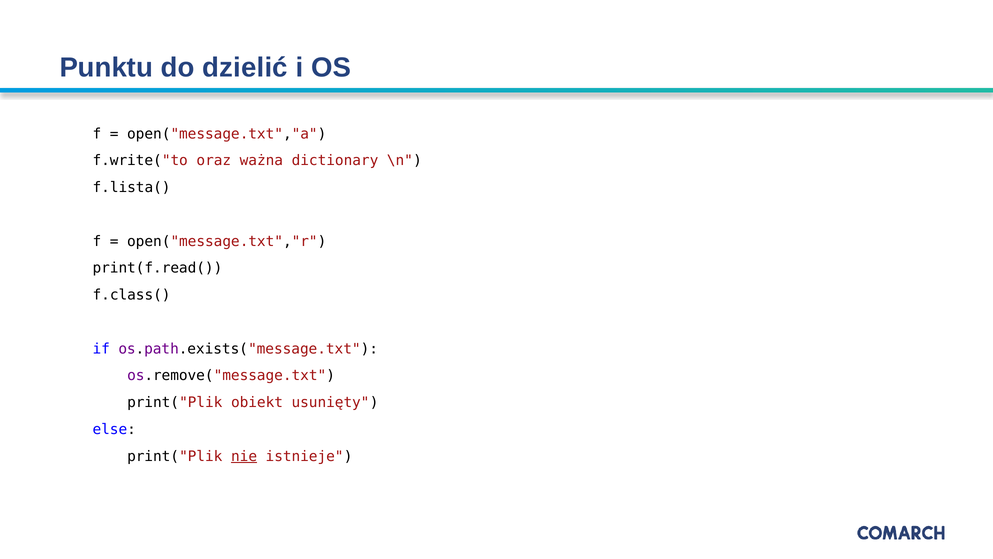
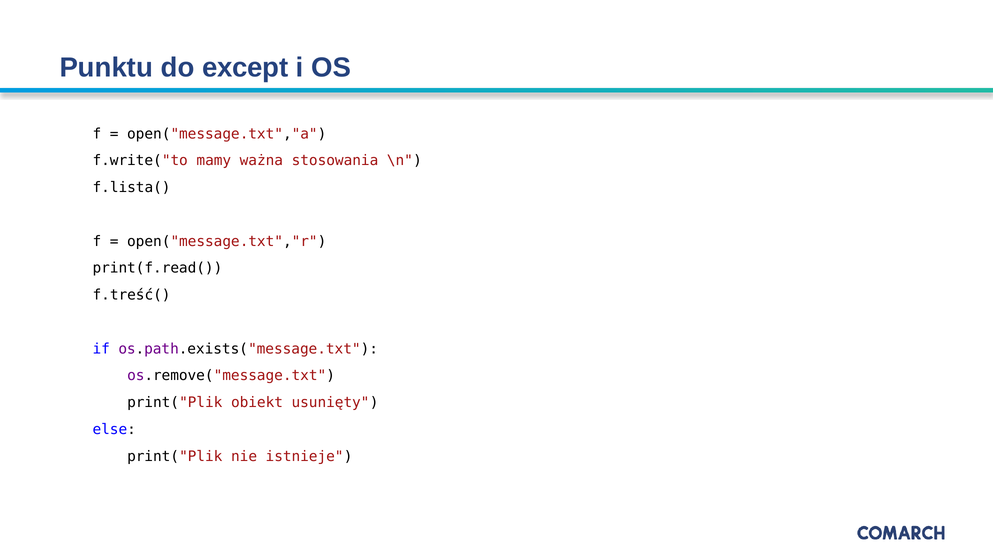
dzielić: dzielić -> except (245, 67)
oraz: oraz -> mamy (214, 161)
dictionary: dictionary -> stosowania (335, 161)
f.class(: f.class( -> f.treść( (132, 295)
nie underline: present -> none (244, 456)
